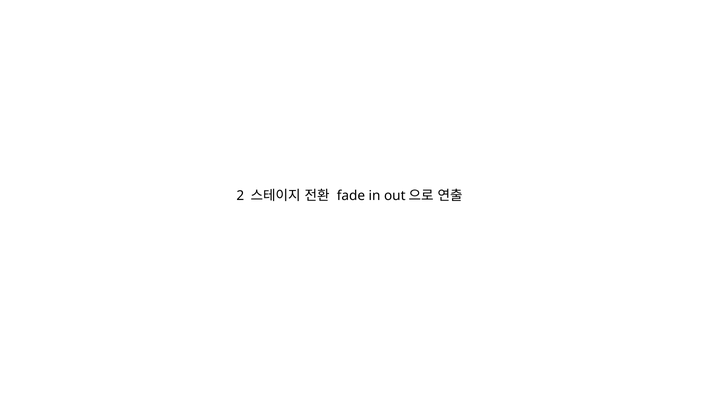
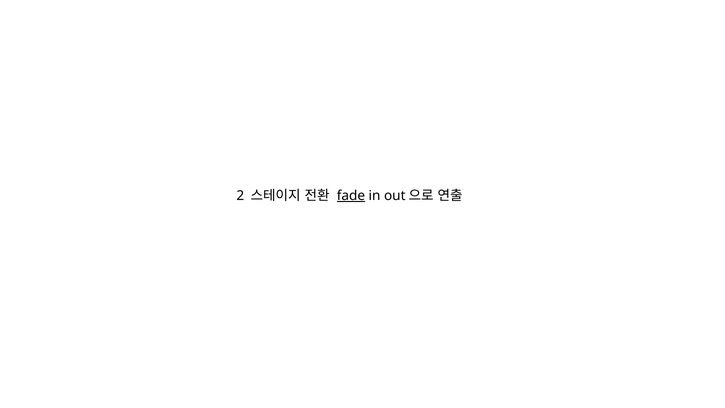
fade underline: none -> present (351, 196)
